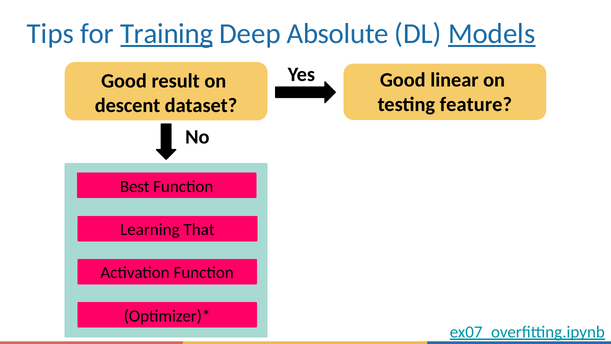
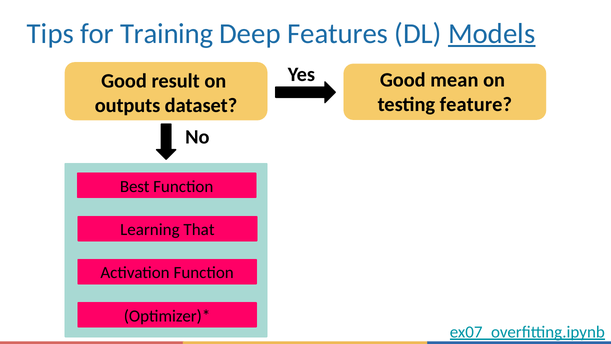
Training underline: present -> none (167, 33)
Absolute: Absolute -> Features (338, 33)
linear: linear -> mean (454, 80)
descent: descent -> outputs (128, 105)
